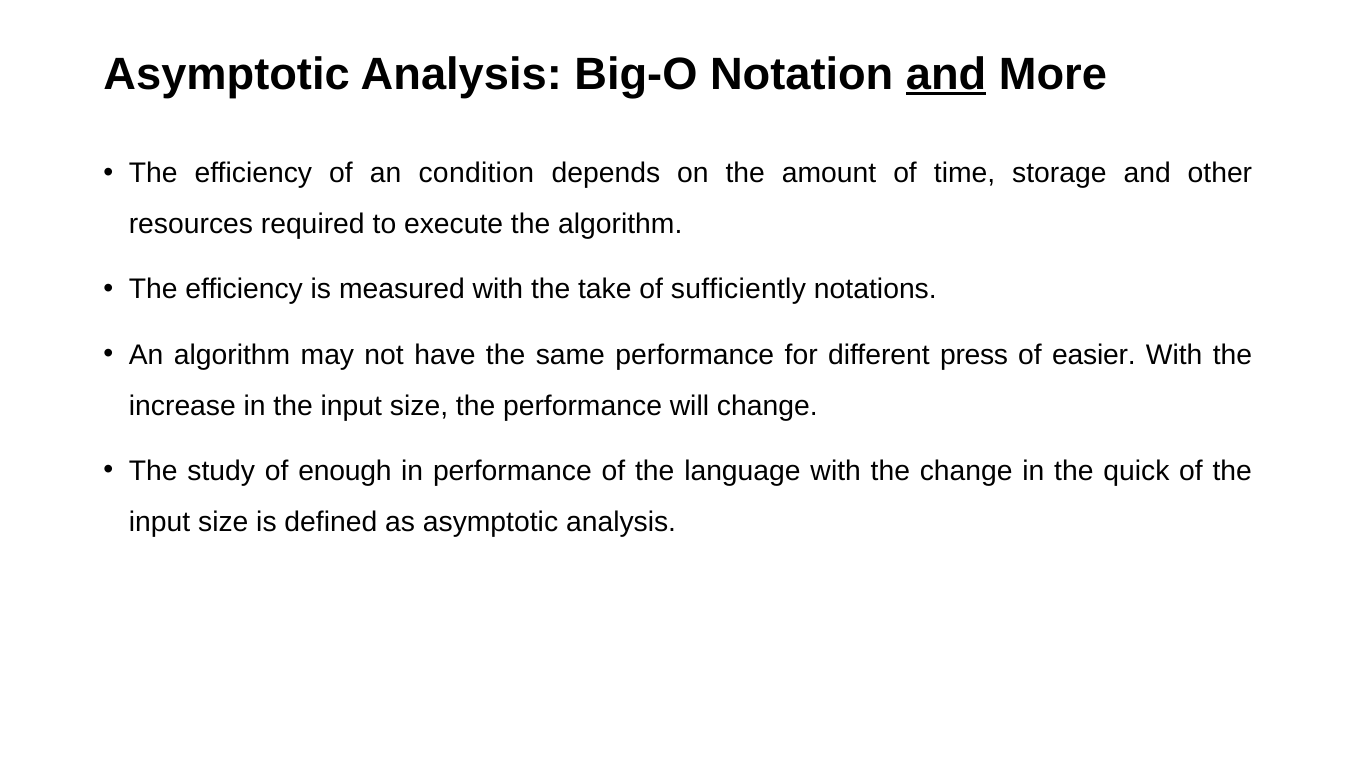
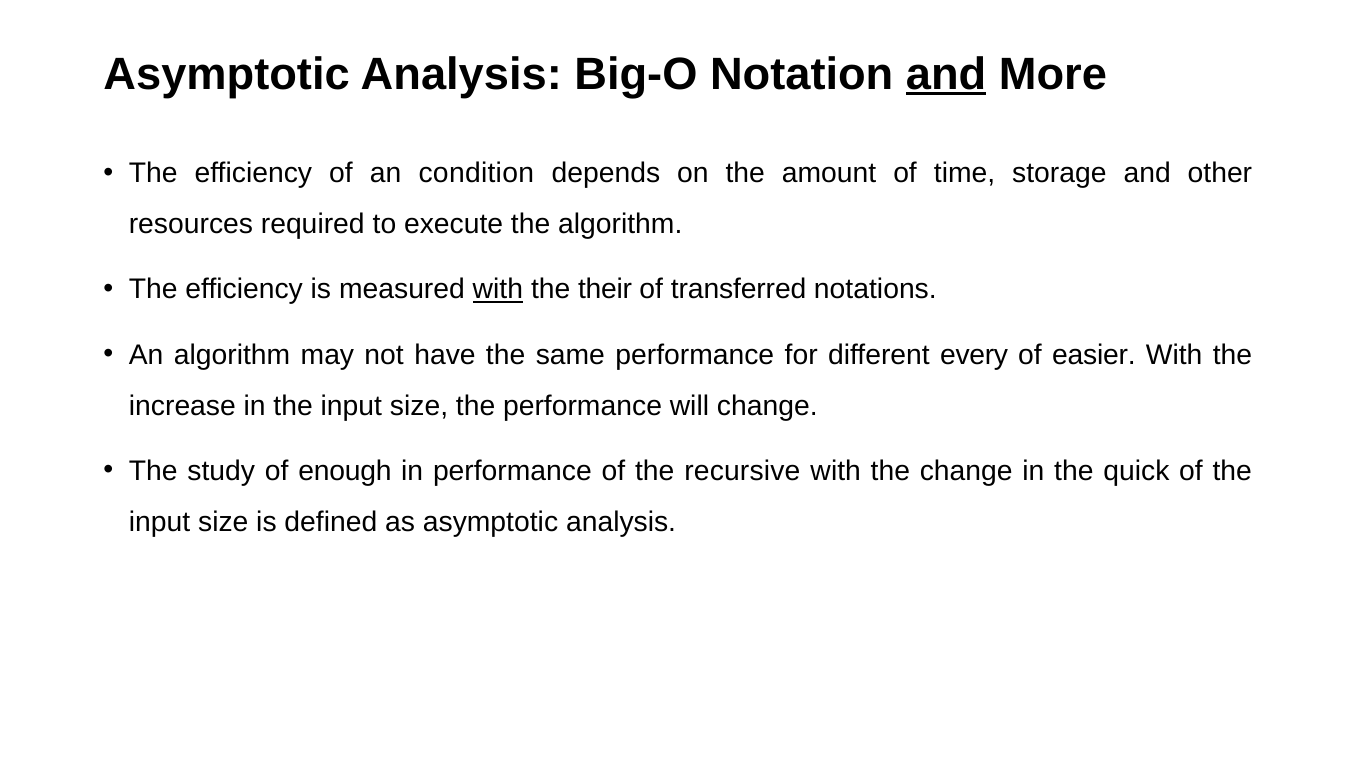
with underline: none -> present (498, 289)
take: take -> their (605, 289)
sufficiently: sufficiently -> transferred (739, 289)
press: press -> every (974, 354)
language: language -> recursive (742, 471)
